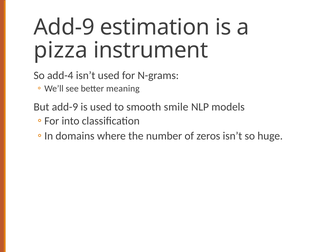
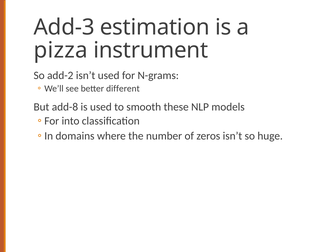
Add-9: Add-9 -> Add-3 (64, 27)
add-4: add-4 -> add-2 (60, 75)
meaning: meaning -> different (123, 88)
But add-9: add-9 -> add-8 (65, 107)
smile: smile -> these (176, 107)
